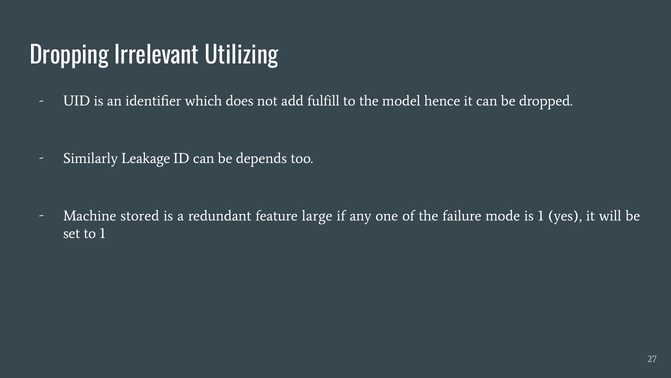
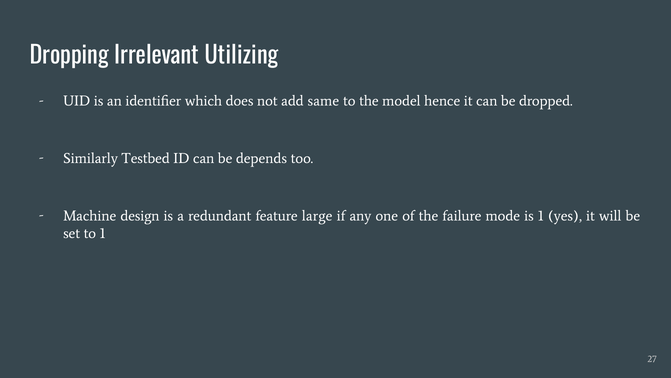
fulfill: fulfill -> same (323, 101)
Leakage: Leakage -> Testbed (146, 158)
stored: stored -> design (140, 215)
